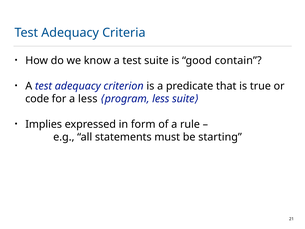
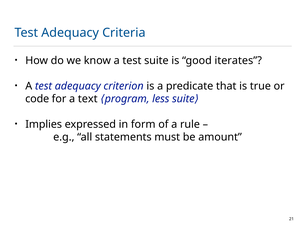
contain: contain -> iterates (238, 61)
a less: less -> text (88, 99)
starting: starting -> amount (220, 137)
